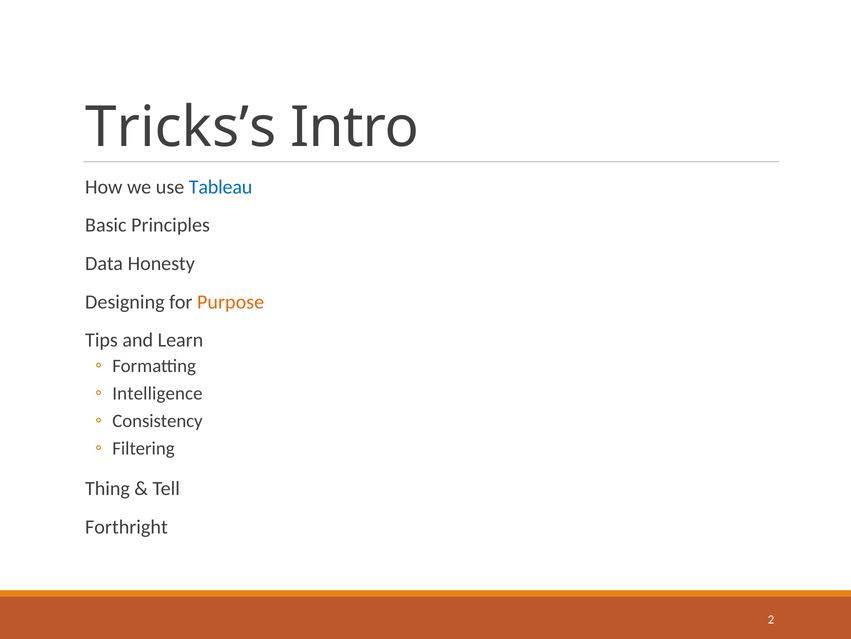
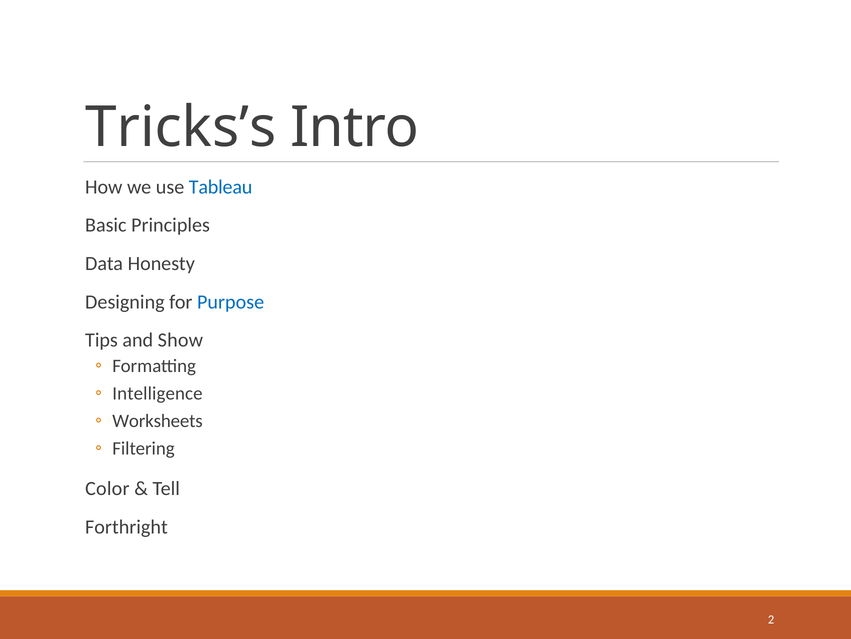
Purpose colour: orange -> blue (231, 302)
Learn: Learn -> Show (180, 340)
Consistency: Consistency -> Worksheets (158, 421)
Thing: Thing -> Color (107, 488)
